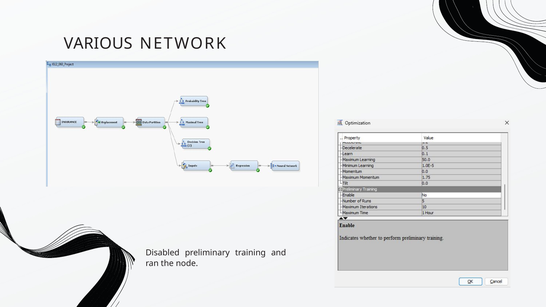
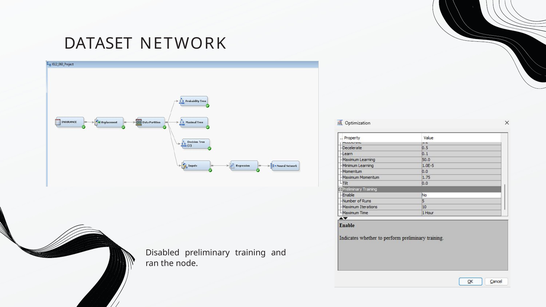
VARIOUS: VARIOUS -> DATASET (98, 43)
